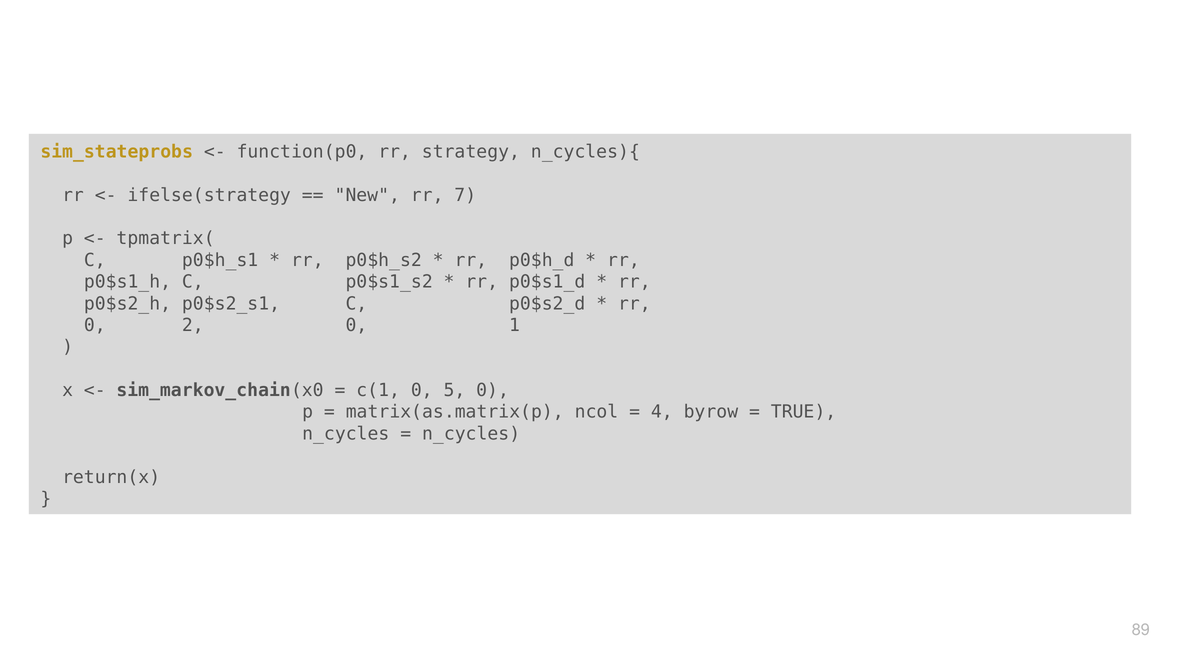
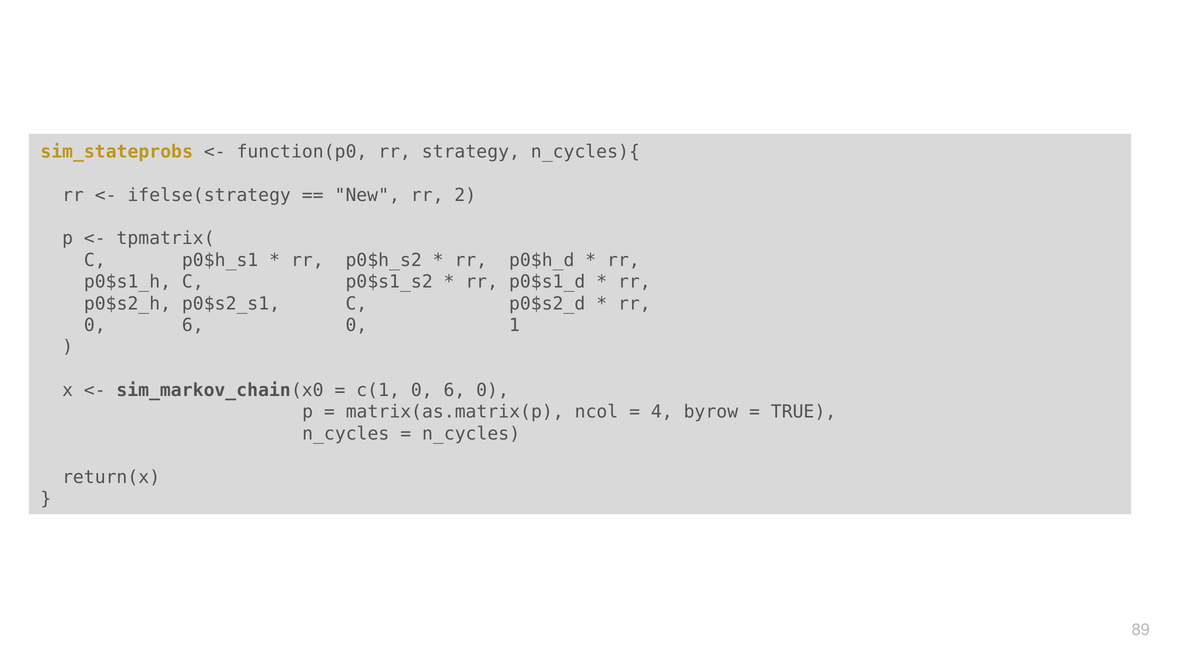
7: 7 -> 2 (465, 195)
2: 2 -> 6 (193, 325)
c(1 0 5: 5 -> 6 (454, 390)
